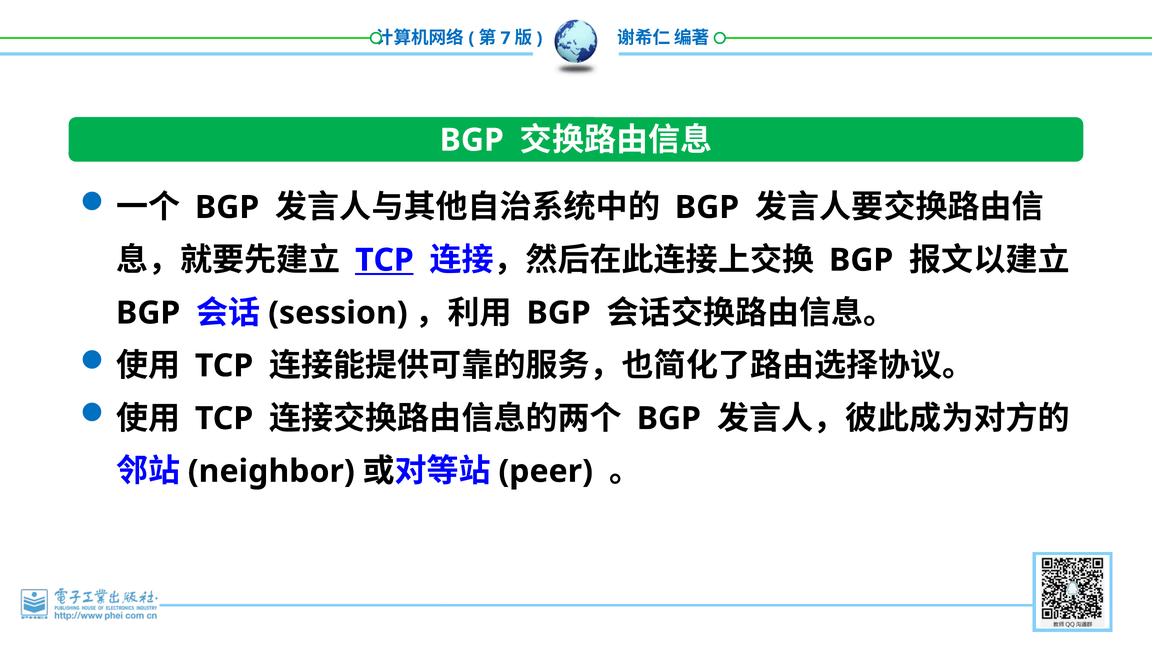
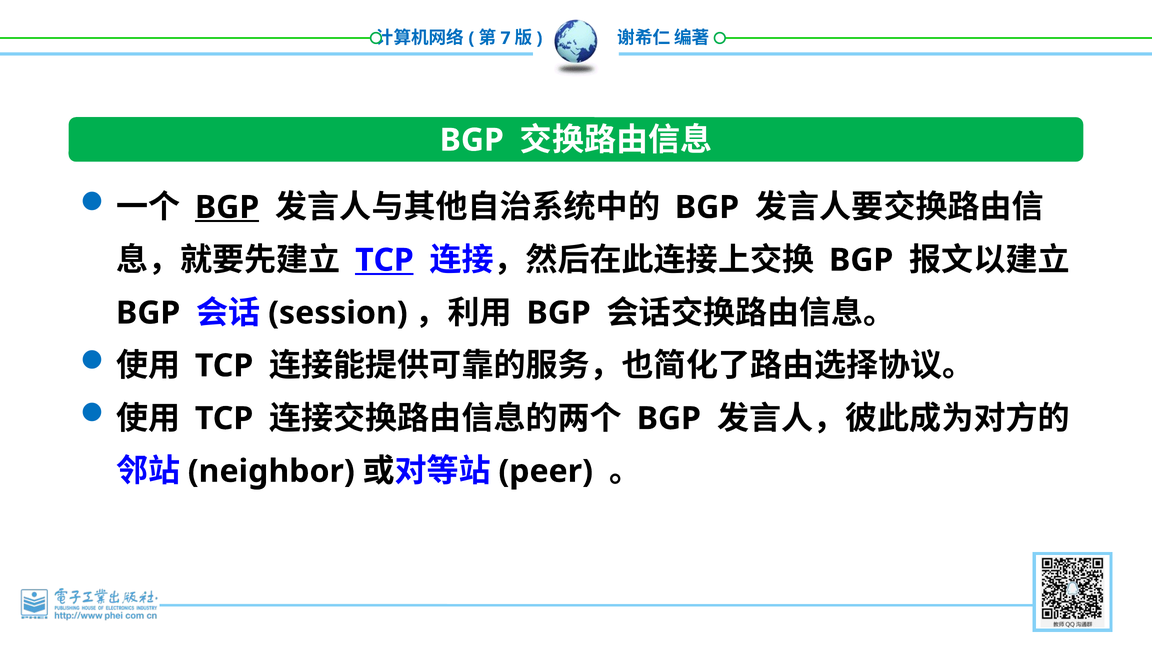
BGP underline: none -> present (227, 207)
